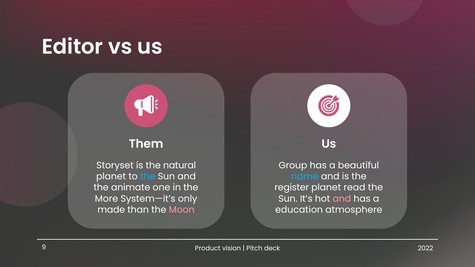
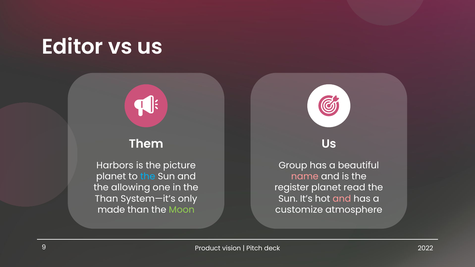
Storyset: Storyset -> Harbors (115, 166)
natural: natural -> picture (179, 166)
name colour: light blue -> pink (305, 177)
animate: animate -> allowing (131, 188)
More: More -> Than (106, 199)
Moon colour: pink -> light green (182, 210)
education: education -> customize (299, 210)
